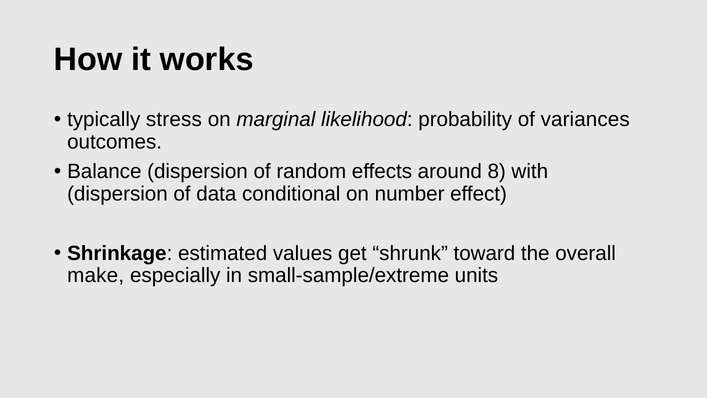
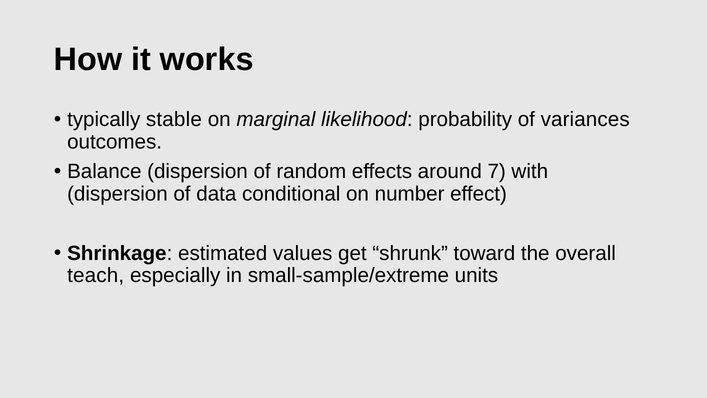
stress: stress -> stable (174, 120)
8: 8 -> 7 (497, 171)
make: make -> teach (96, 275)
